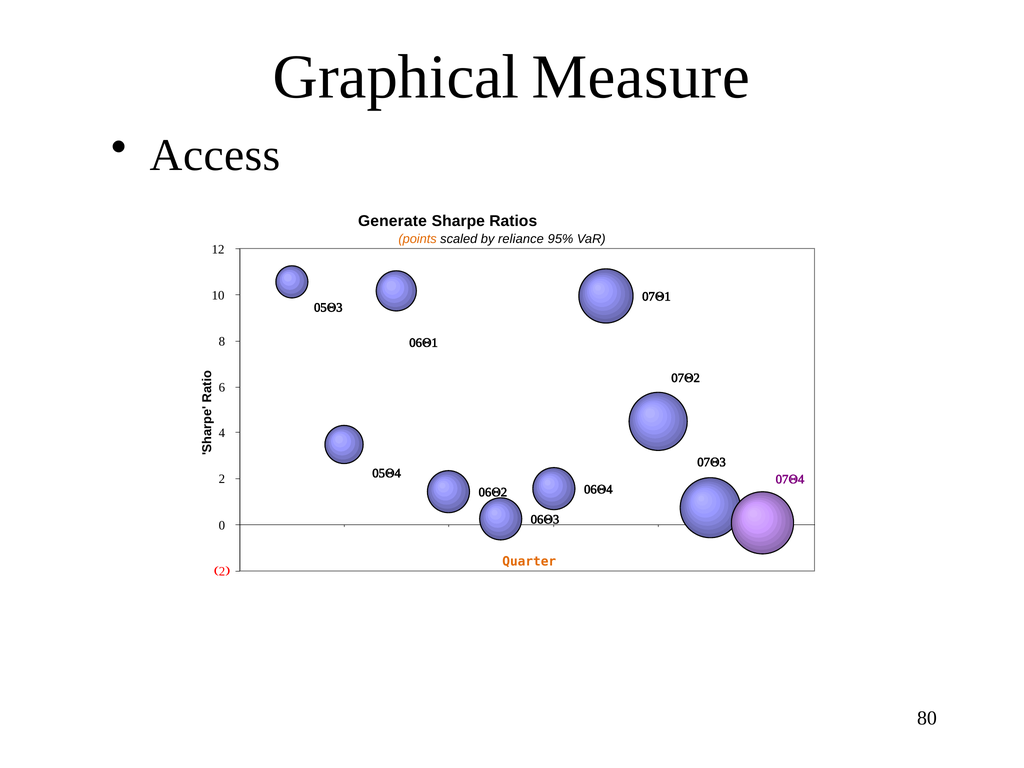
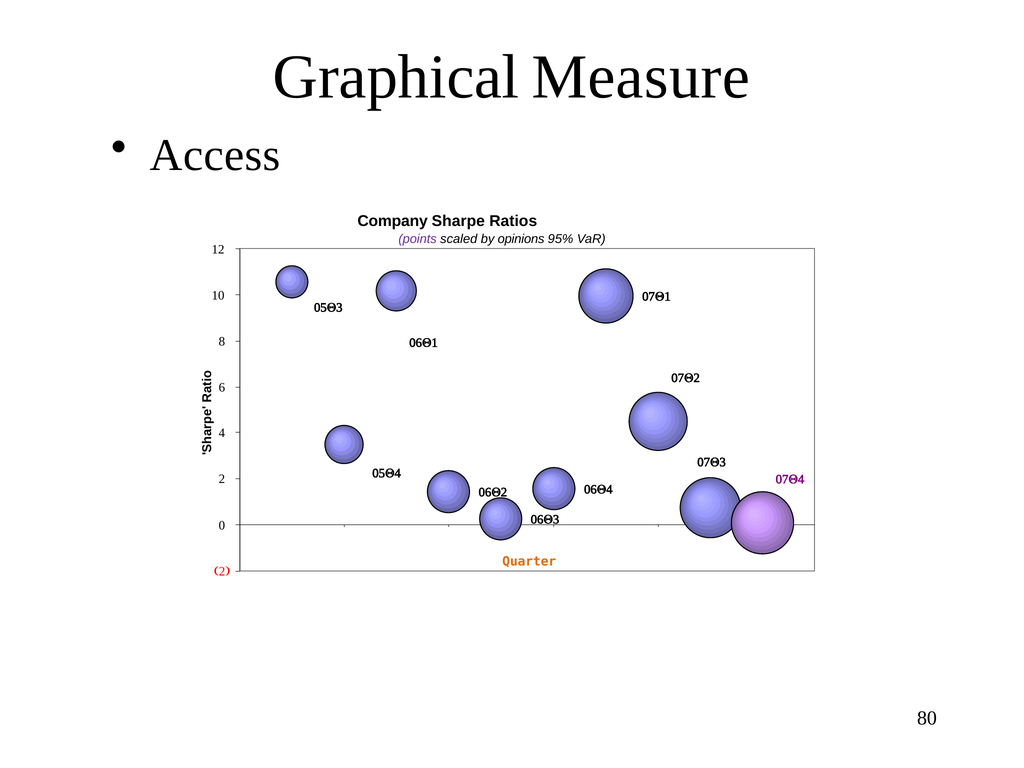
Generate: Generate -> Company (393, 221)
points colour: orange -> purple (418, 239)
reliance: reliance -> opinions (521, 239)
